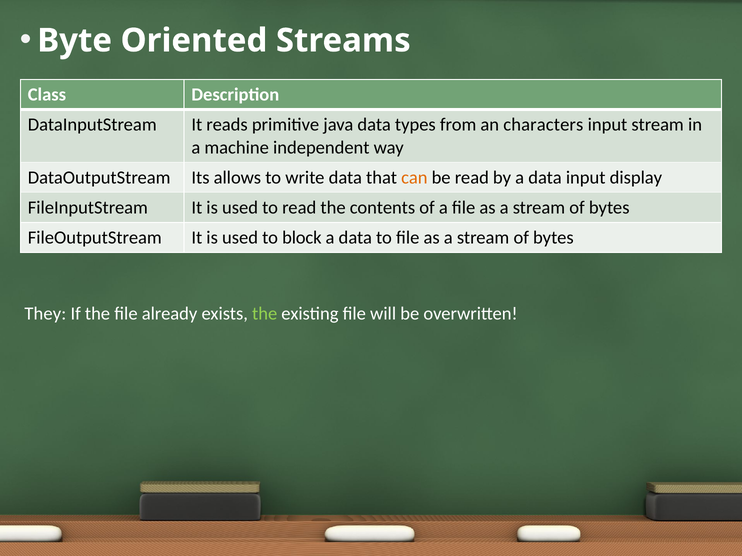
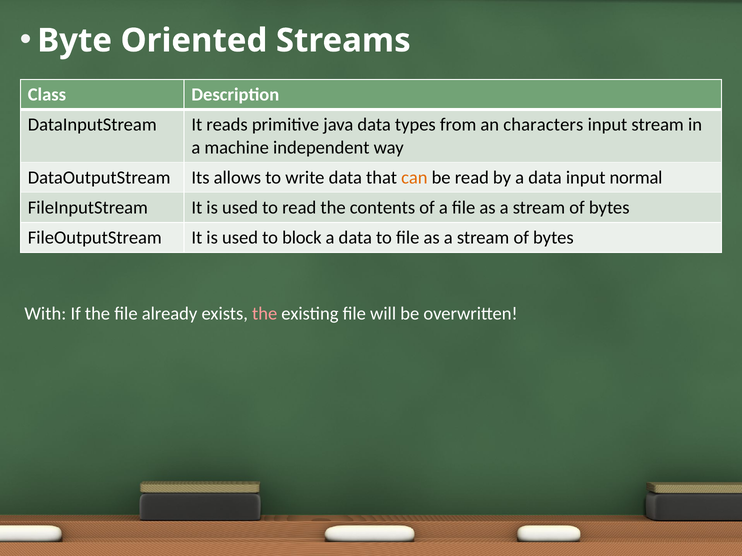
display: display -> normal (636, 178)
They: They -> With (45, 314)
the colour: light green -> pink (265, 314)
